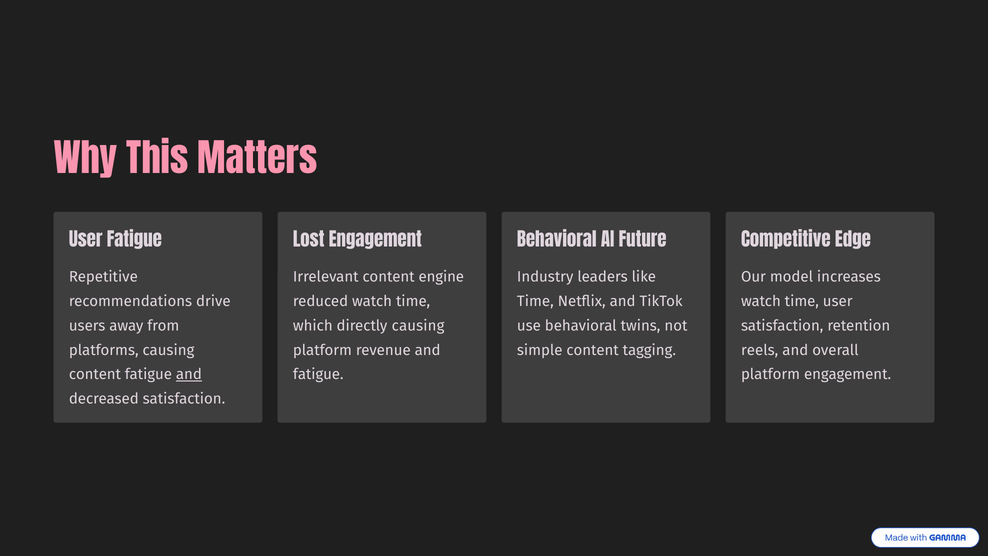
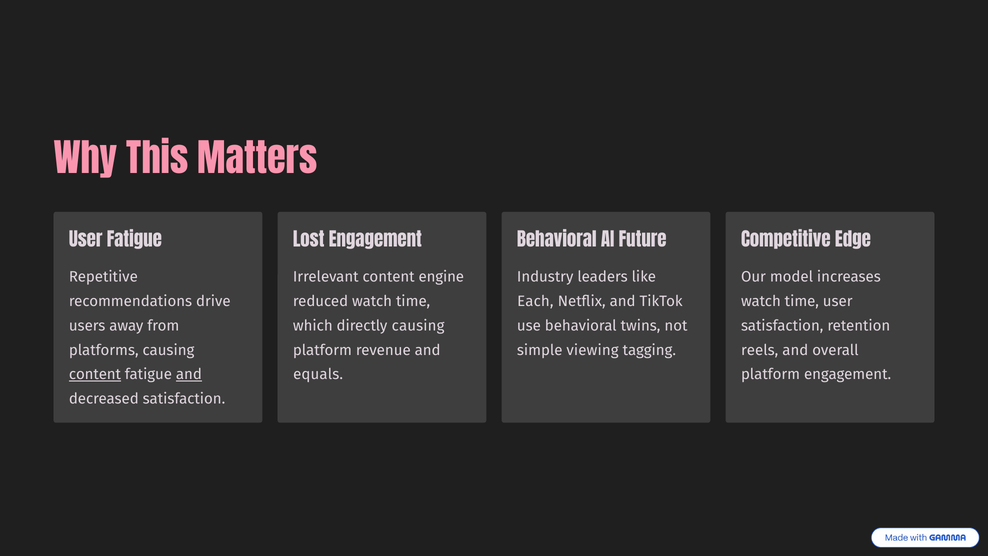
Time: Time -> Each (535, 301)
simple content: content -> viewing (593, 350)
content underline: none -> present (95, 374)
fatigue: fatigue -> equals (318, 374)
